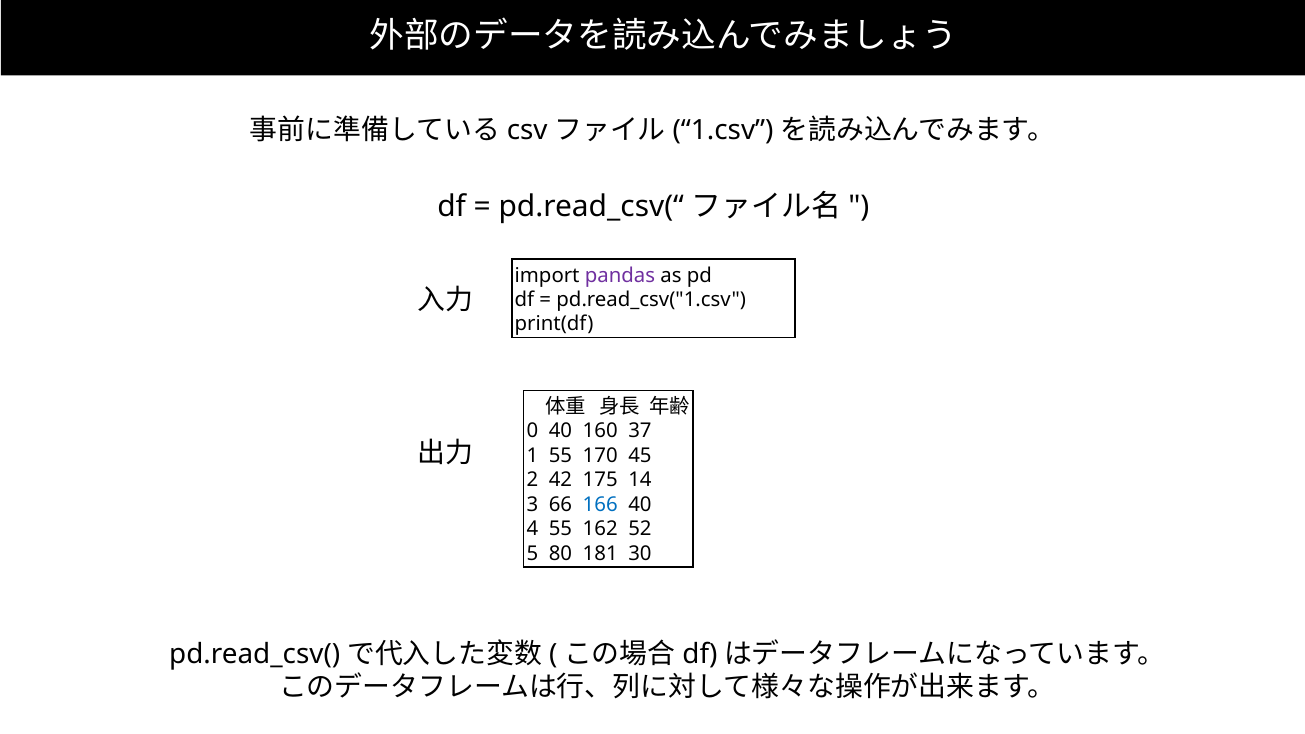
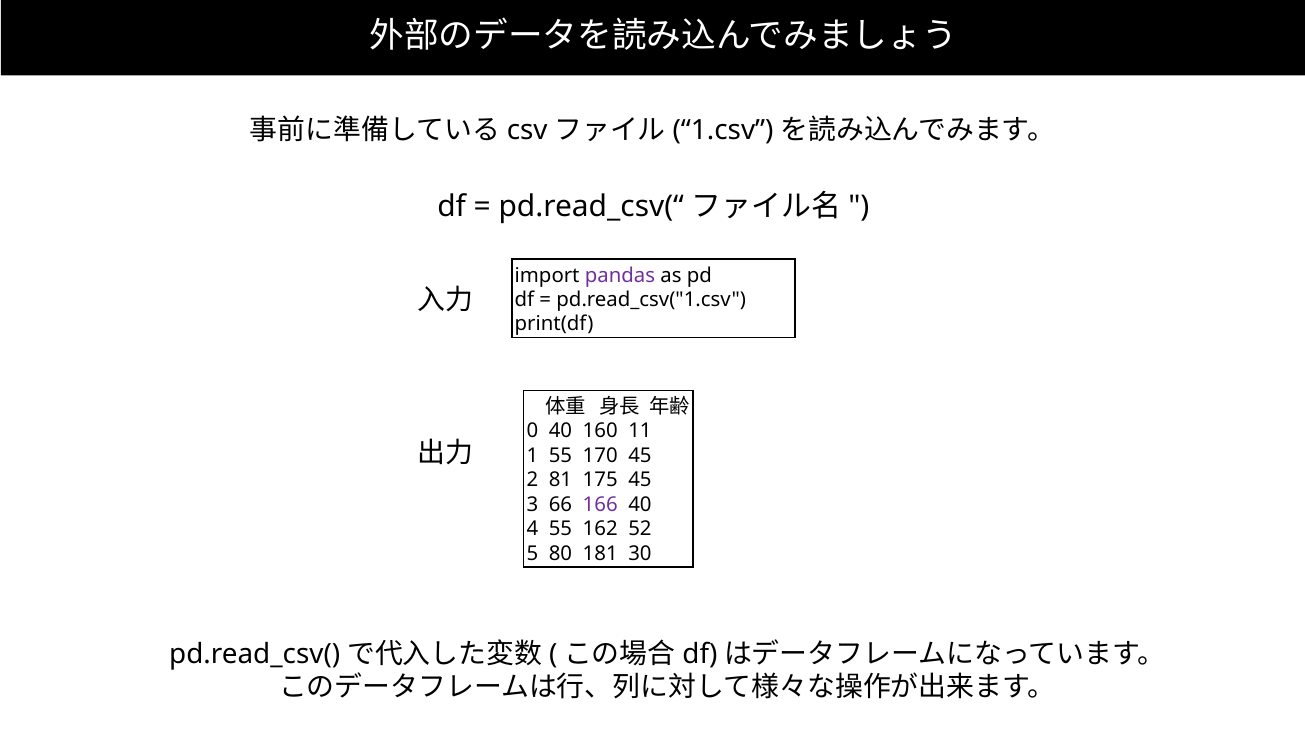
37: 37 -> 11 (640, 431)
42: 42 -> 81 (560, 480)
175 14: 14 -> 45 (640, 480)
166 colour: blue -> purple (600, 505)
